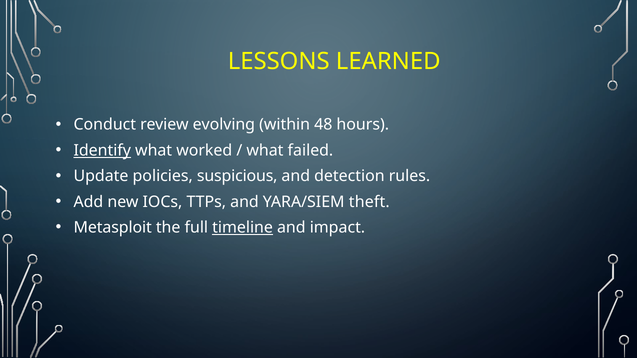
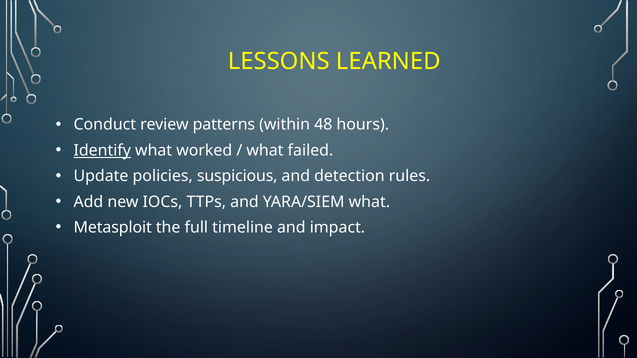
evolving: evolving -> patterns (224, 125)
YARA/SIEM theft: theft -> what (369, 202)
timeline underline: present -> none (243, 228)
